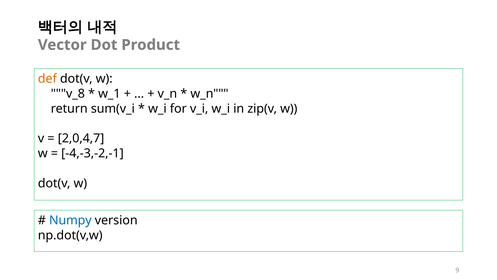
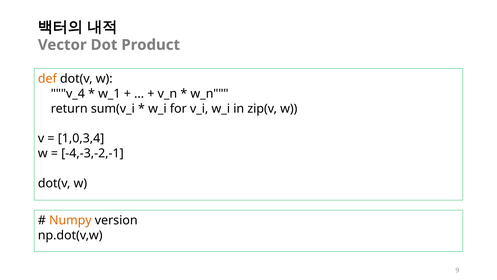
v_8: v_8 -> v_4 (68, 94)
2,0,4,7: 2,0,4,7 -> 1,0,3,4 (81, 138)
Numpy colour: blue -> orange (70, 220)
